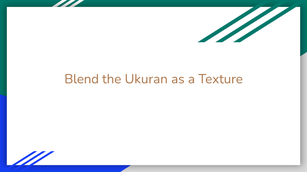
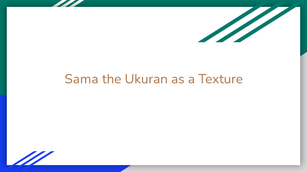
Blend: Blend -> Sama (82, 79)
